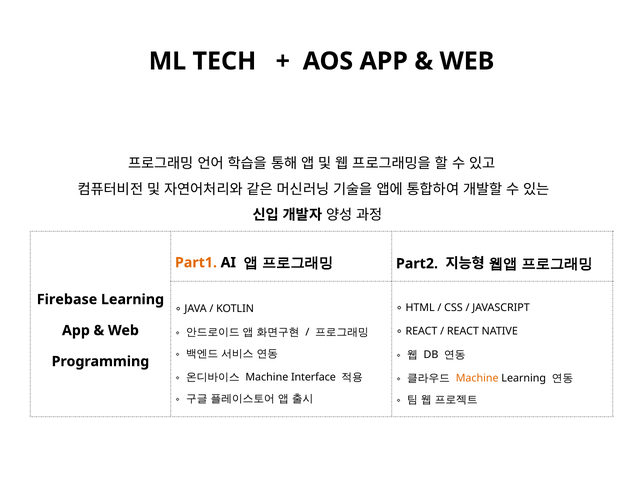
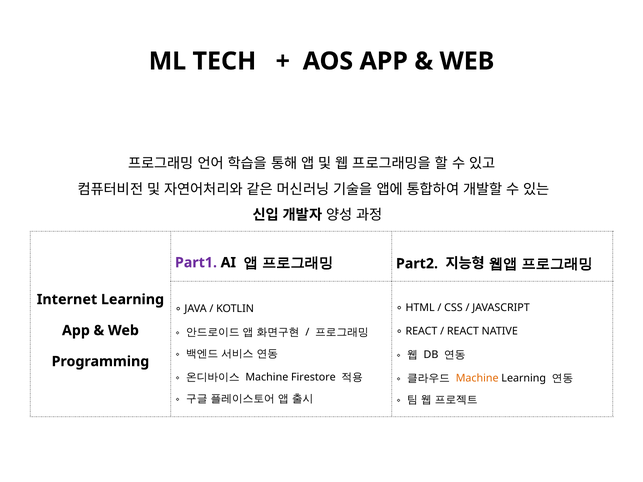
Part1 colour: orange -> purple (196, 263)
Firebase: Firebase -> Internet (67, 300)
Interface: Interface -> Firestore (313, 377)
